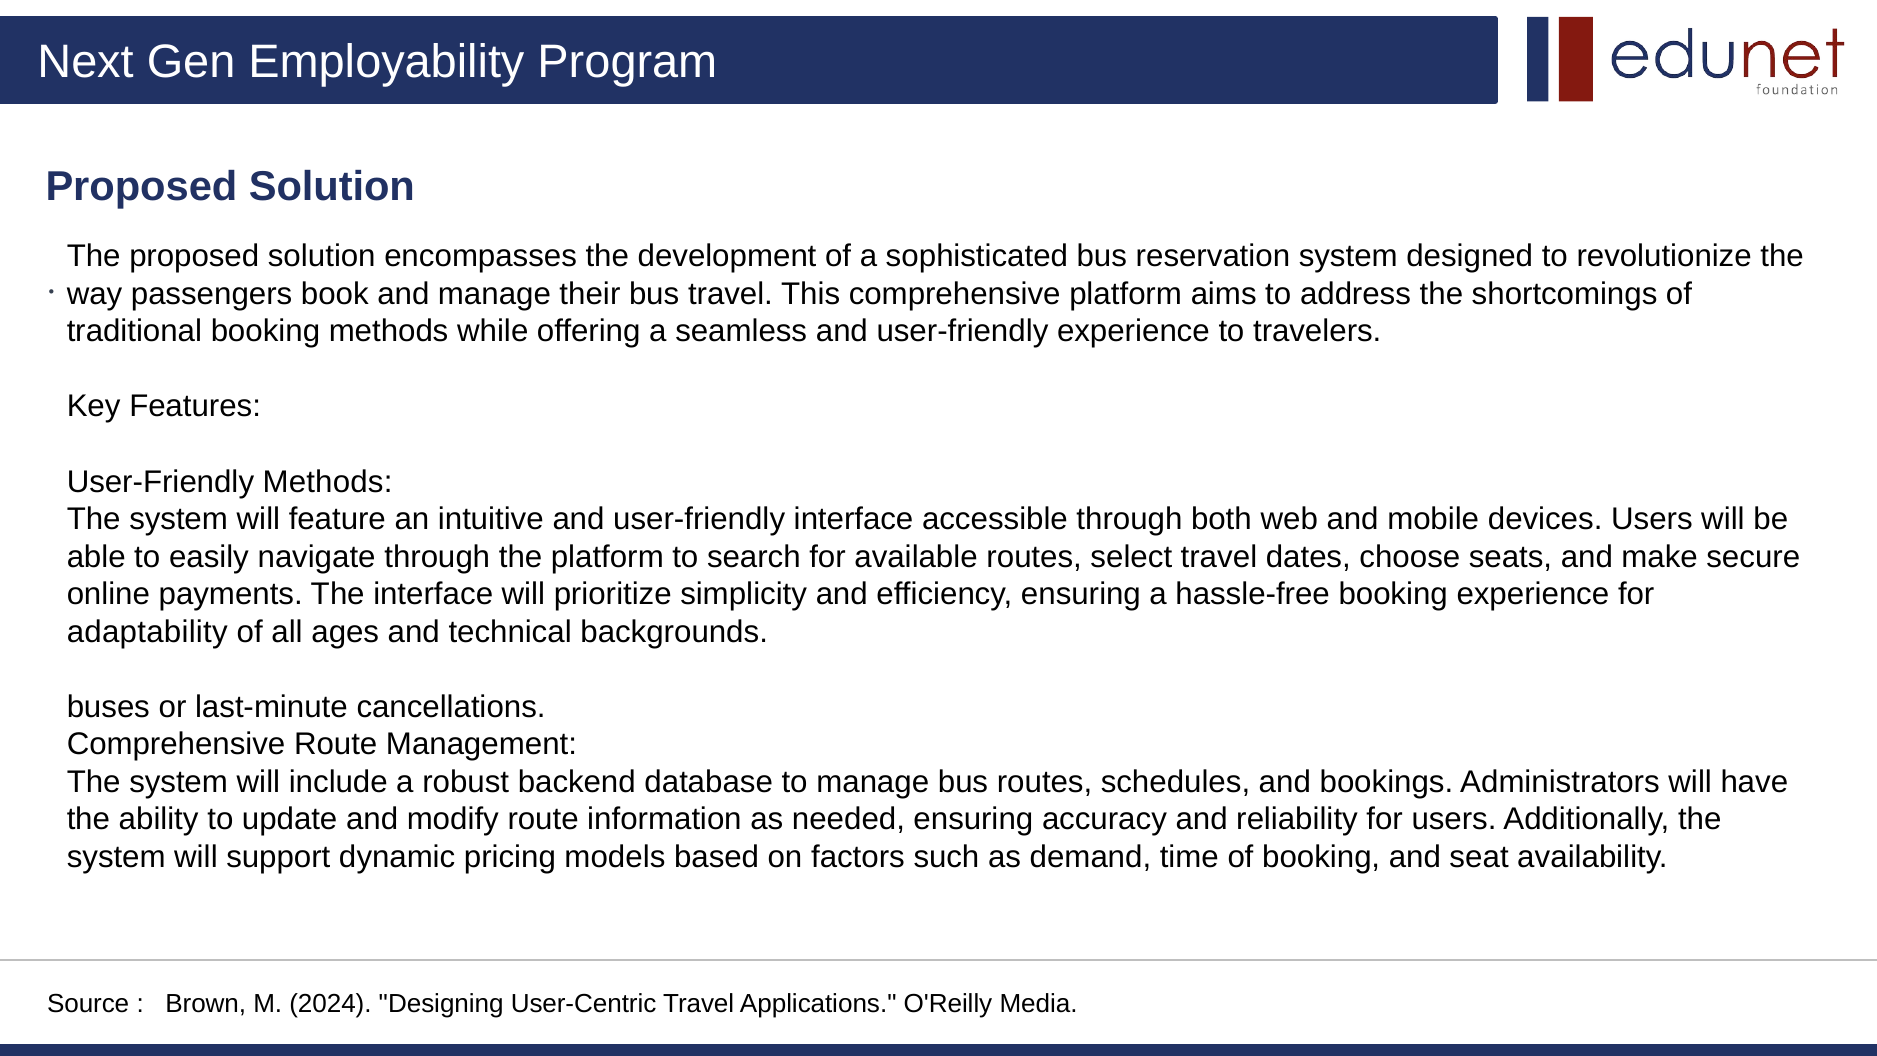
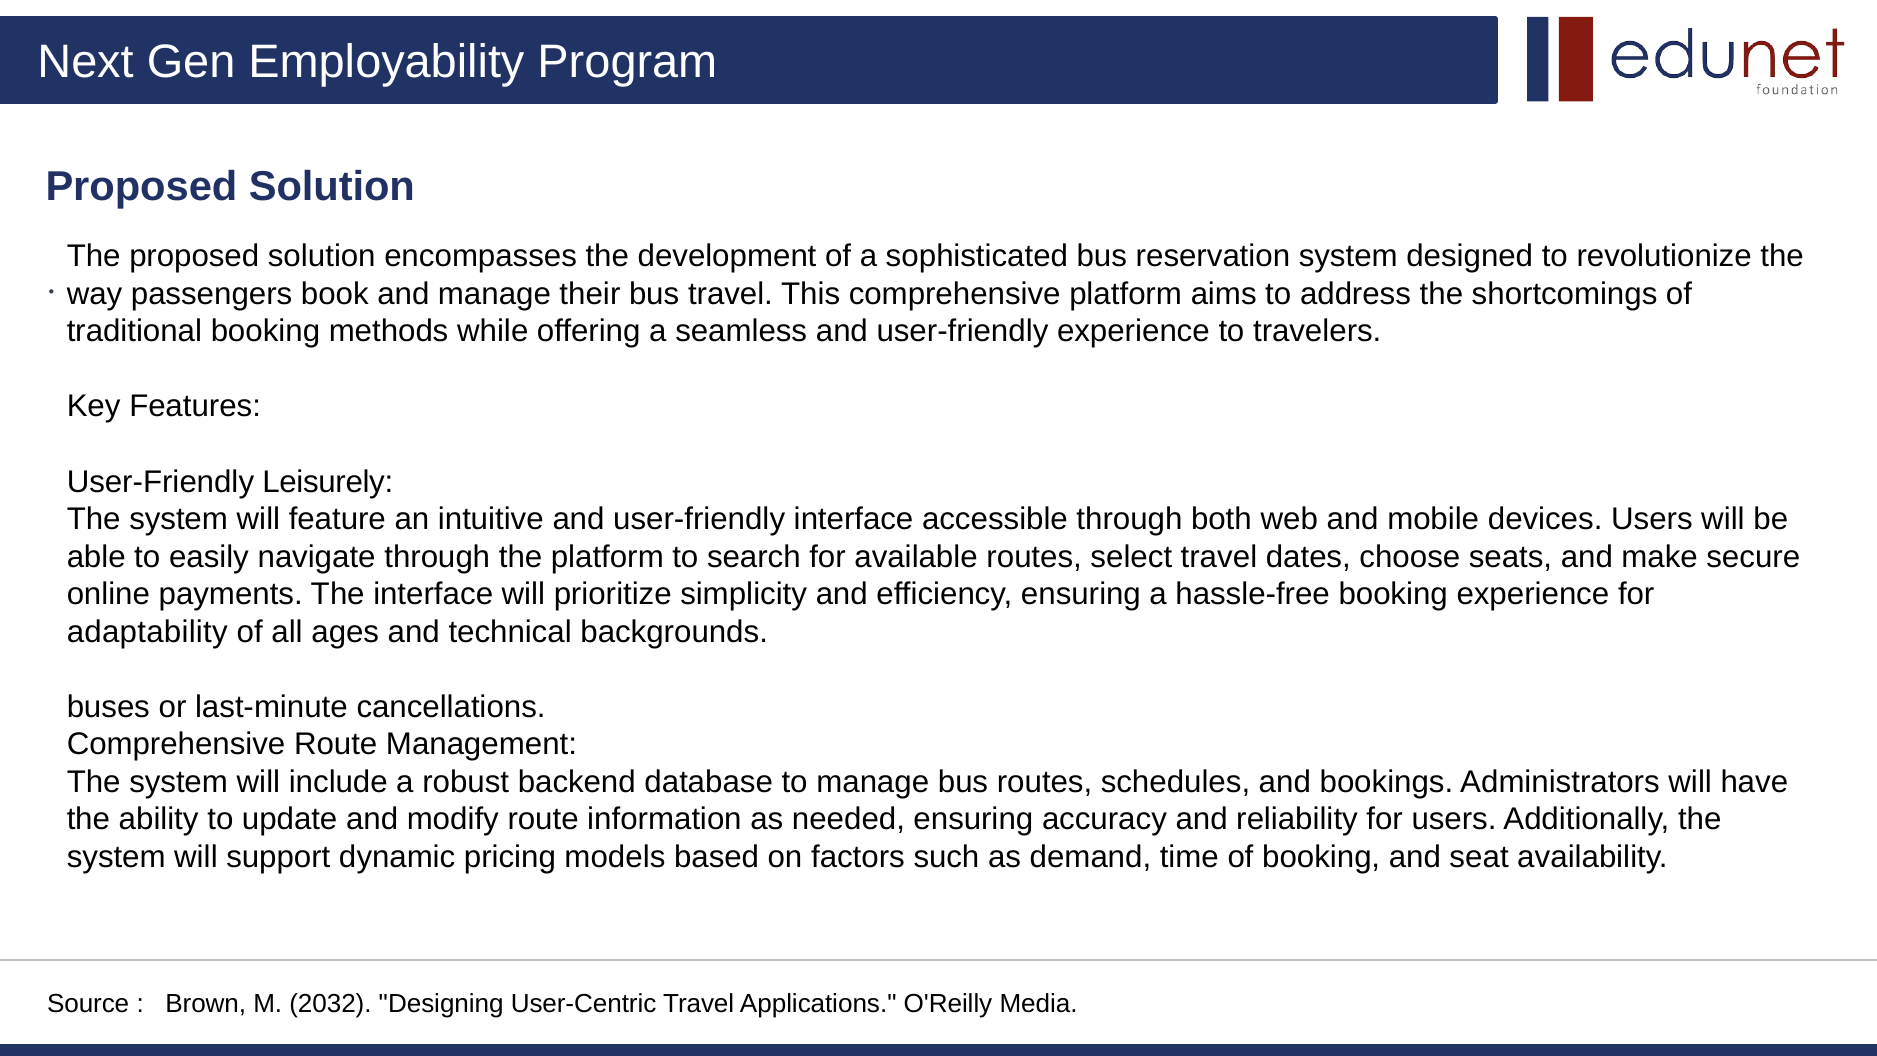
User-Friendly Methods: Methods -> Leisurely (328, 482)
2024: 2024 -> 2032 (330, 1004)
